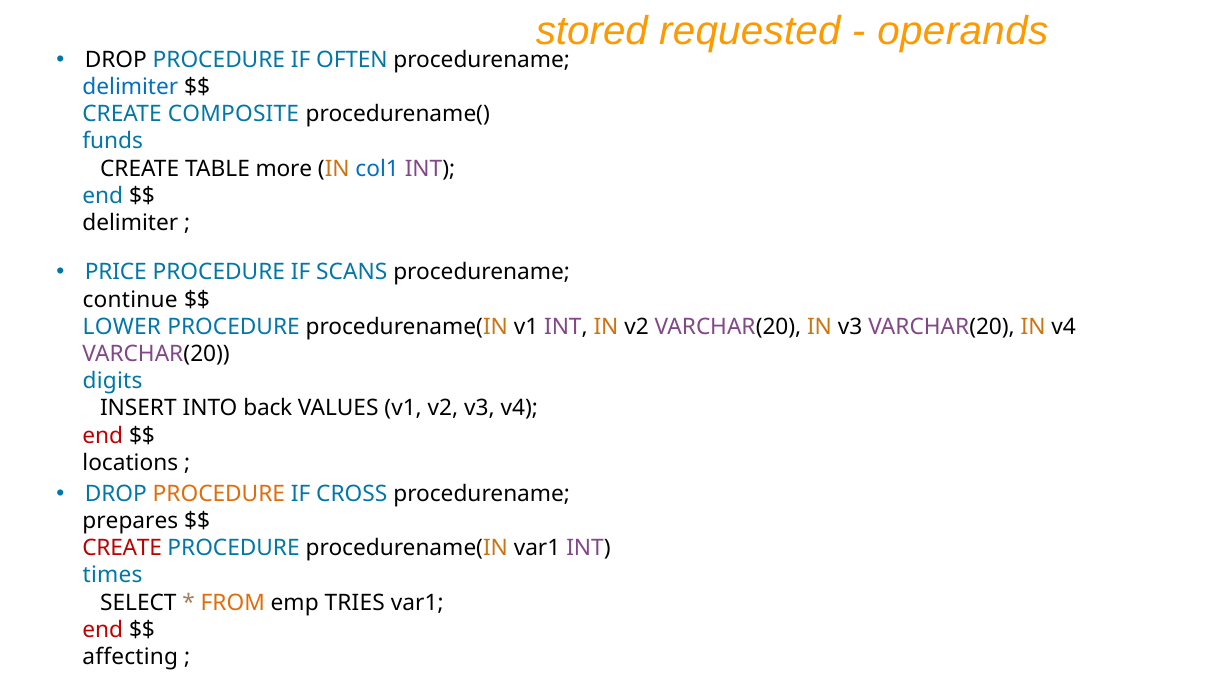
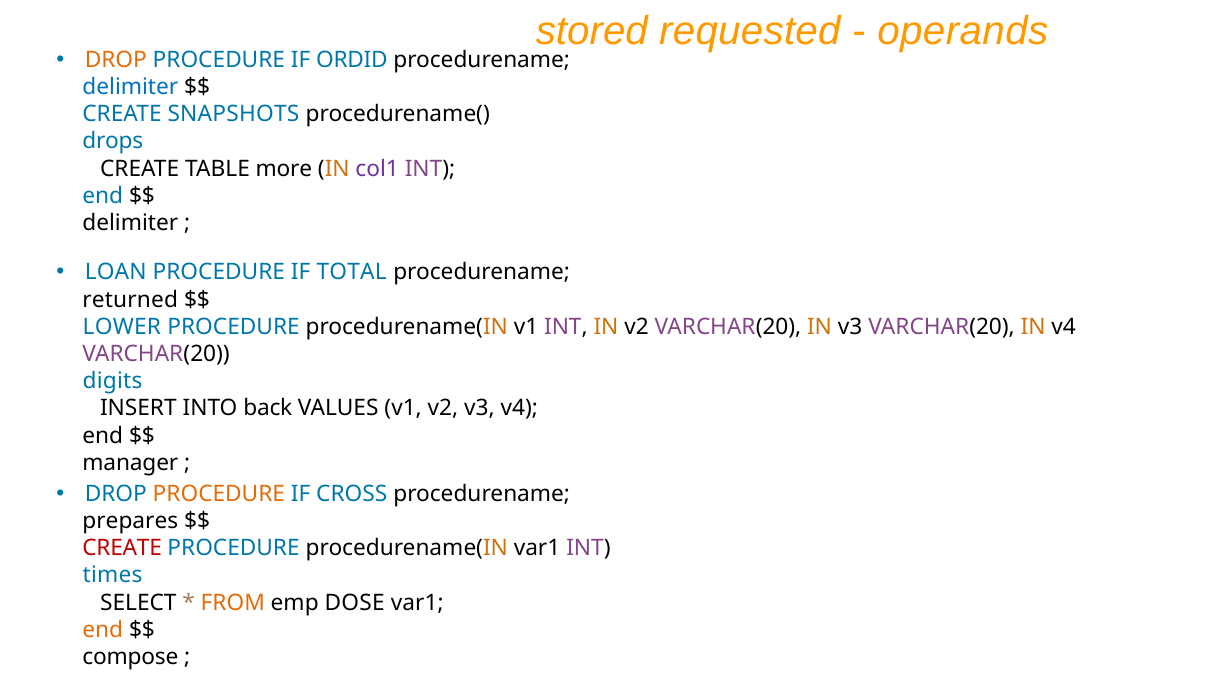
DROP colour: black -> orange (116, 60)
OFTEN: OFTEN -> ORDID (352, 60)
COMPOSITE: COMPOSITE -> SNAPSHOTS (233, 114)
funds: funds -> drops (113, 141)
col1 colour: blue -> purple (377, 169)
PRICE: PRICE -> LOAN (116, 273)
SCANS: SCANS -> TOTAL (352, 273)
continue: continue -> returned (130, 300)
end colour: red -> black (103, 436)
locations: locations -> manager (130, 463)
TRIES: TRIES -> DOSE (355, 603)
end colour: red -> orange (103, 630)
affecting: affecting -> compose (130, 658)
